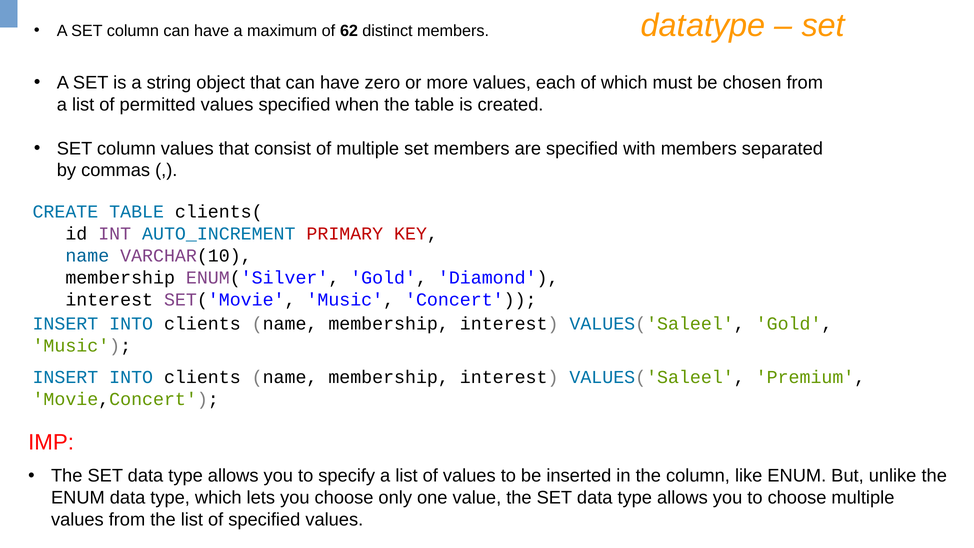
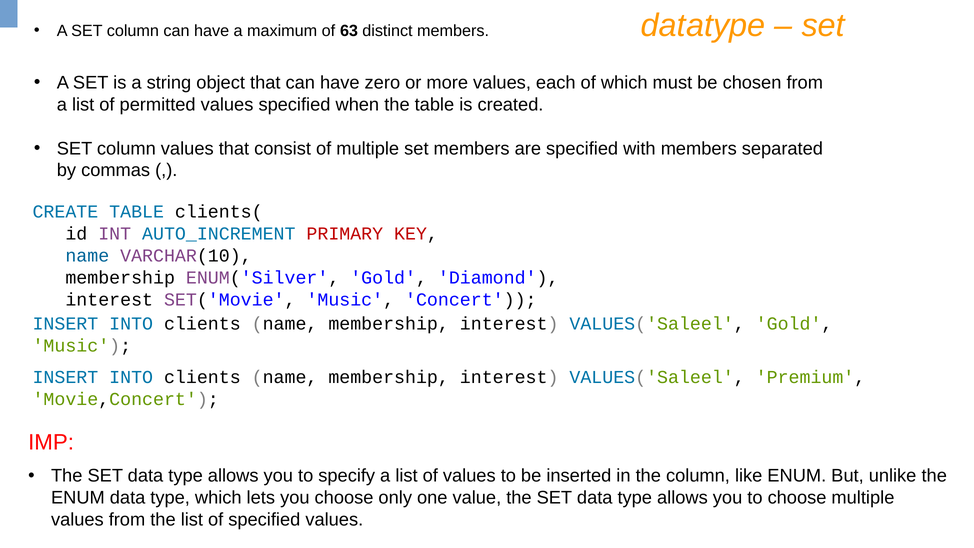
62: 62 -> 63 (349, 31)
